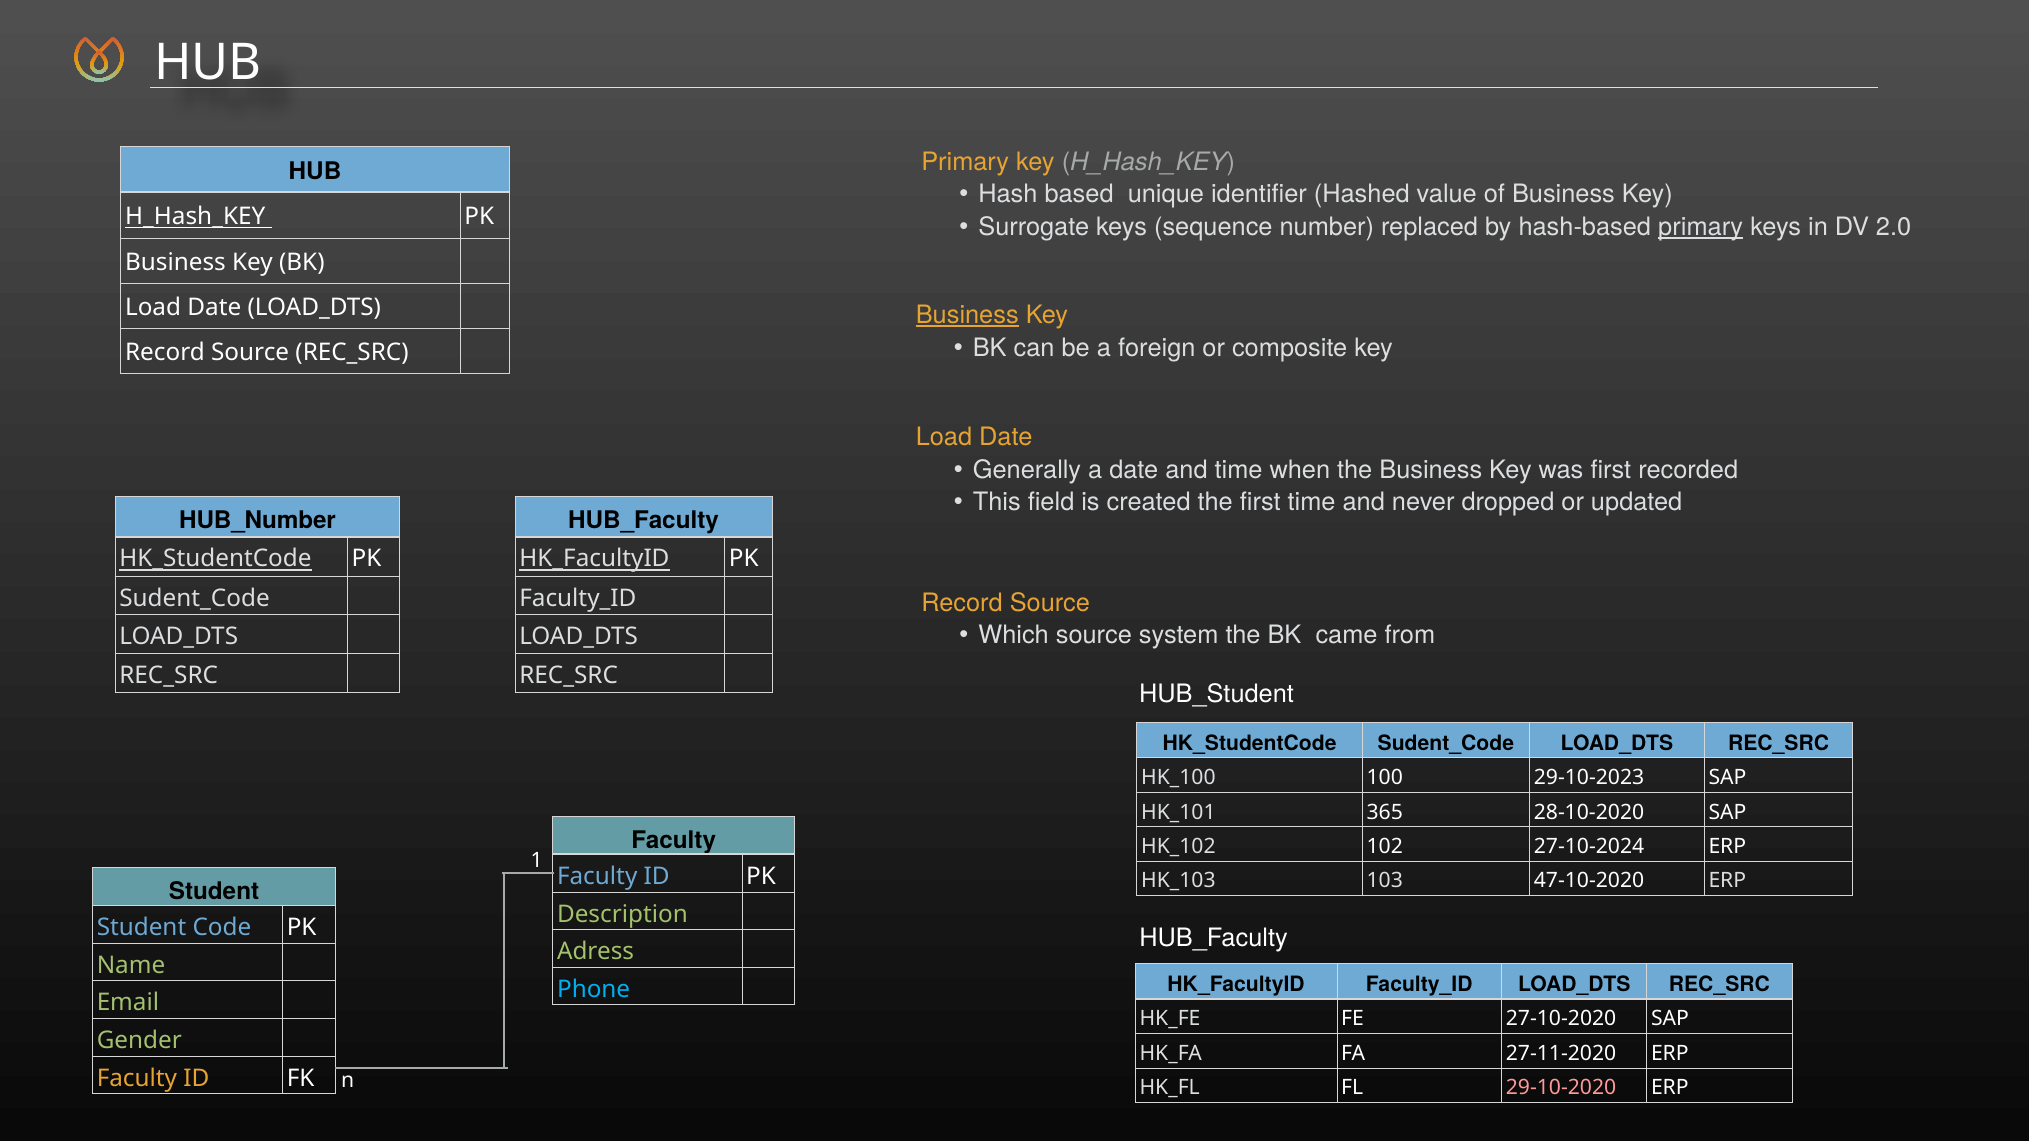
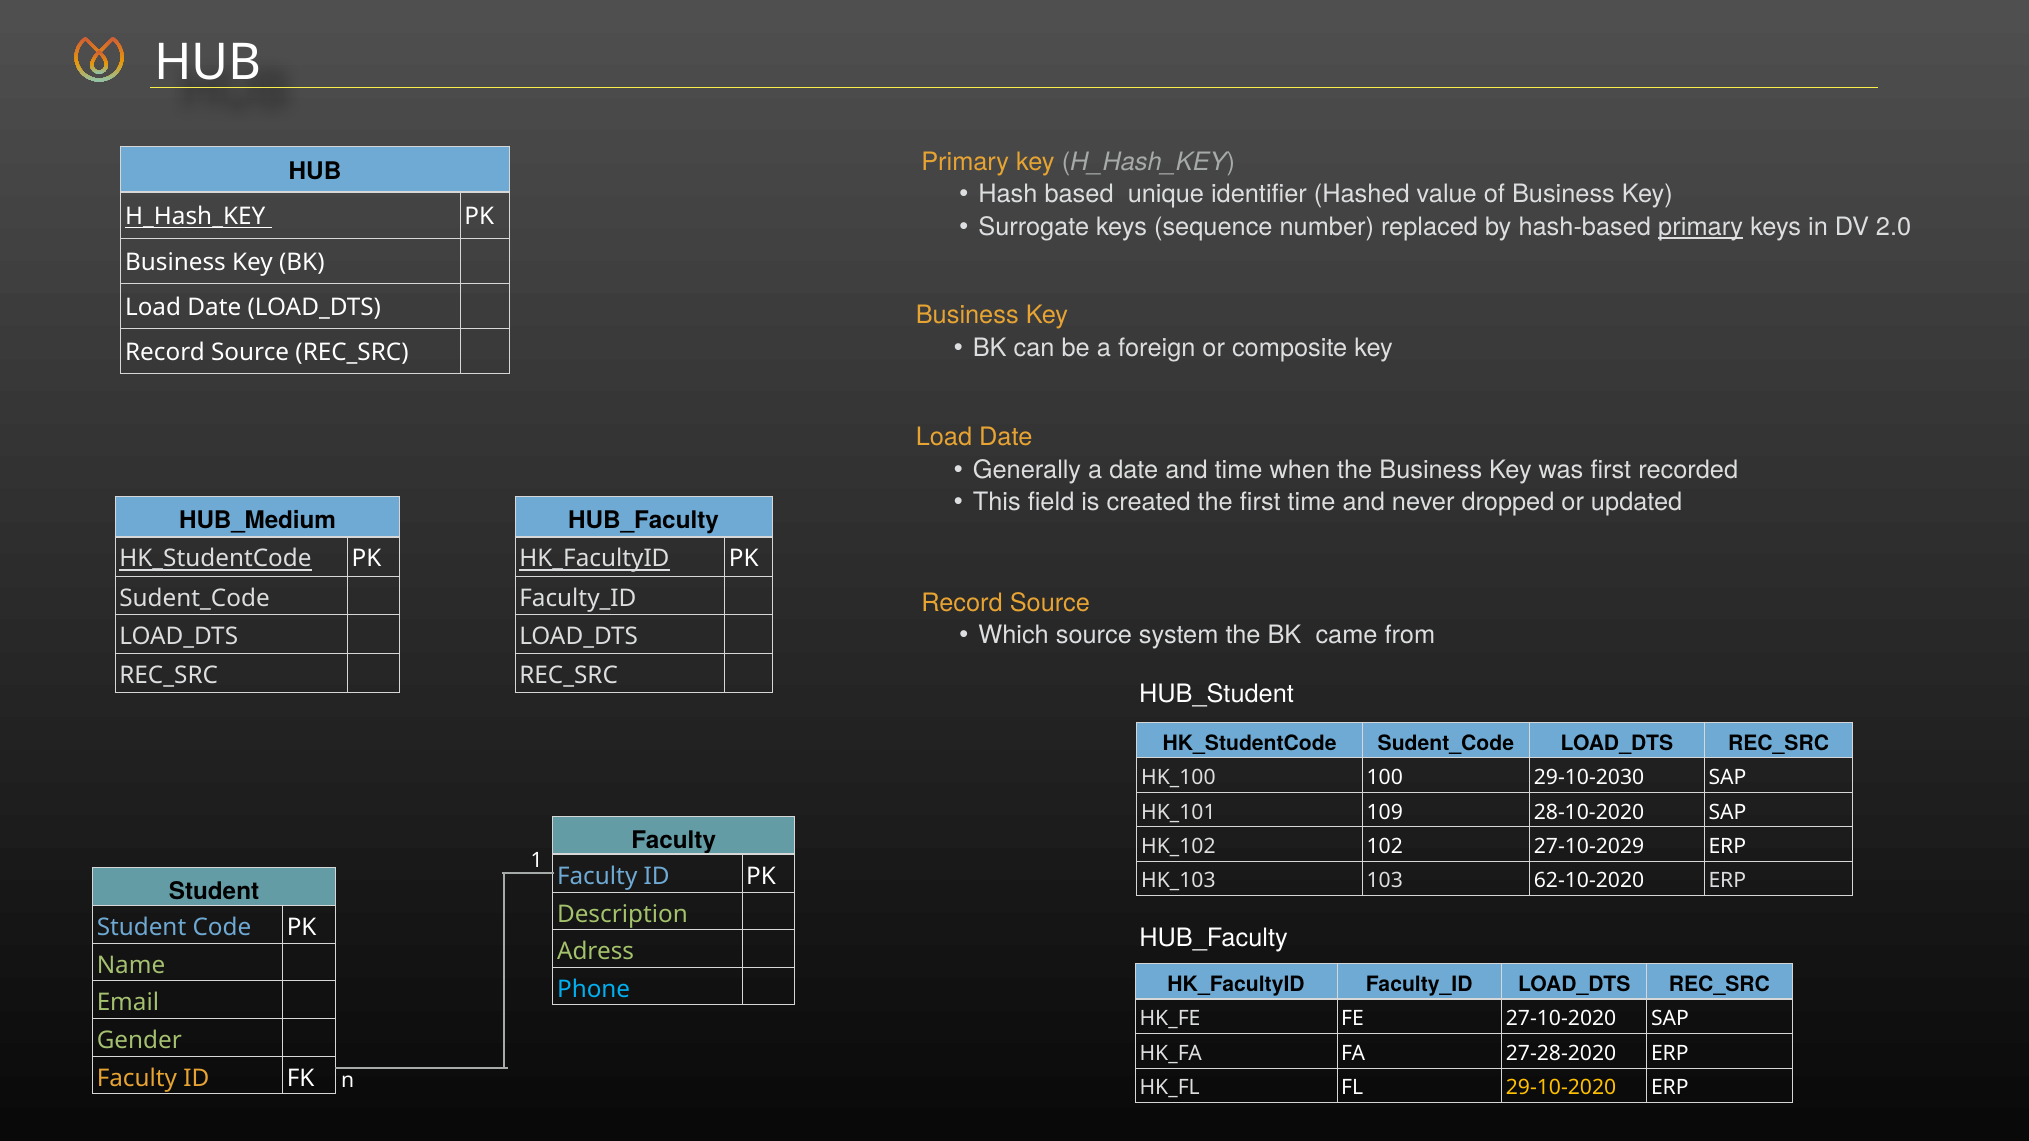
Business underline: present -> none (967, 315)
HUB_Number: HUB_Number -> HUB_Medium (257, 520)
29-10-2023: 29-10-2023 -> 29-10-2030 (1589, 778)
365: 365 -> 109 (1385, 812)
27-10-2024: 27-10-2024 -> 27-10-2029 (1589, 847)
47-10-2020: 47-10-2020 -> 62-10-2020 (1589, 881)
27-11-2020: 27-11-2020 -> 27-28-2020 (1561, 1054)
29-10-2020 colour: pink -> yellow (1561, 1088)
